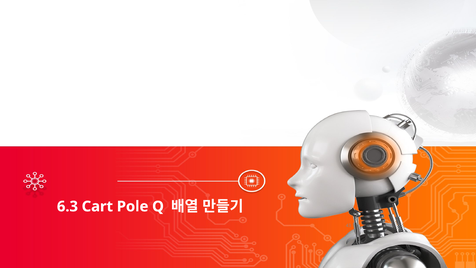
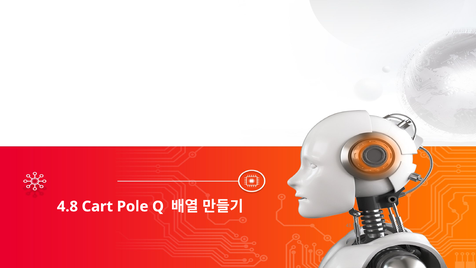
6.3: 6.3 -> 4.8 (67, 206)
